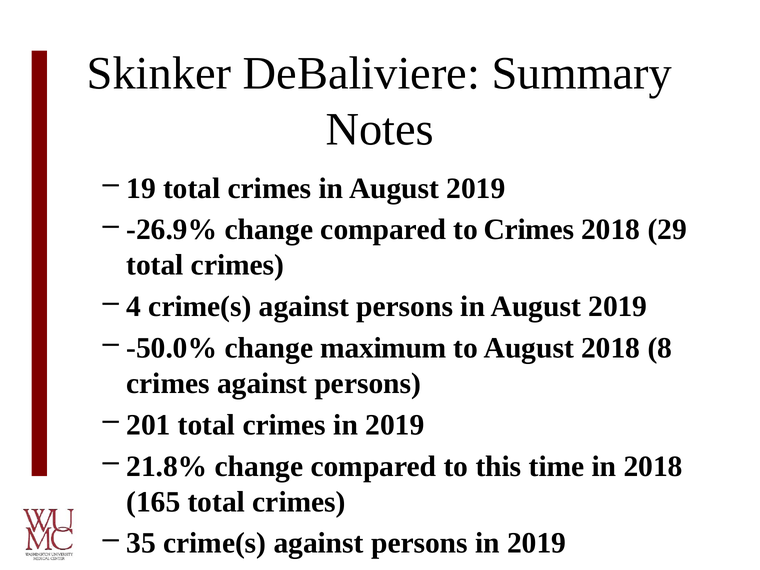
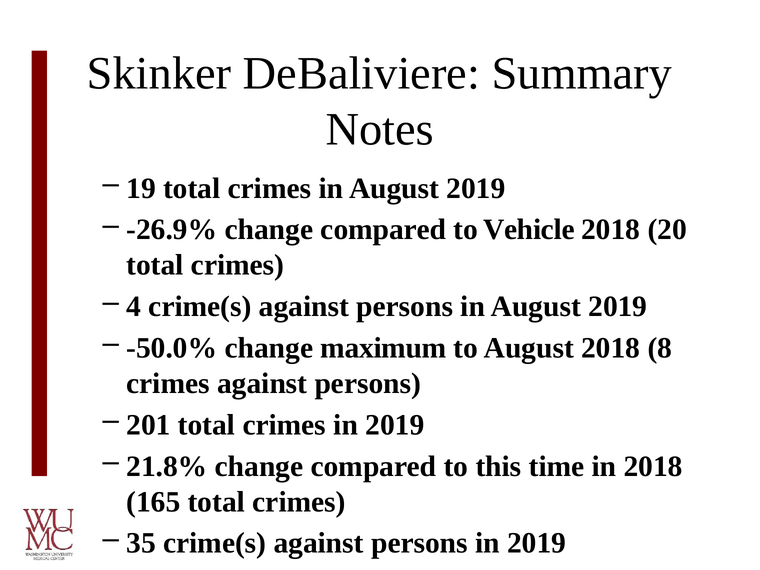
to Crimes: Crimes -> Vehicle (529, 230)
29: 29 -> 20 (667, 230)
